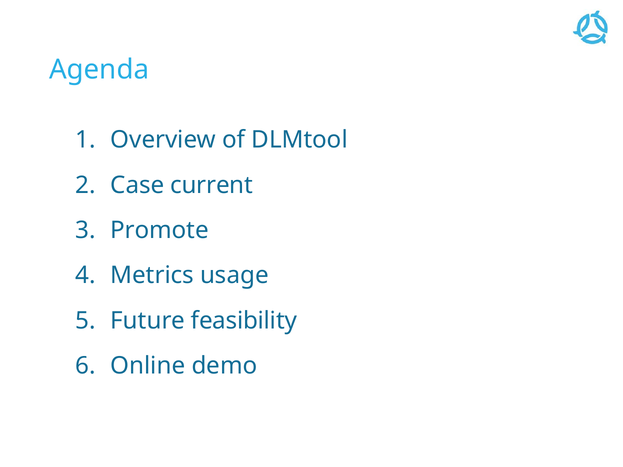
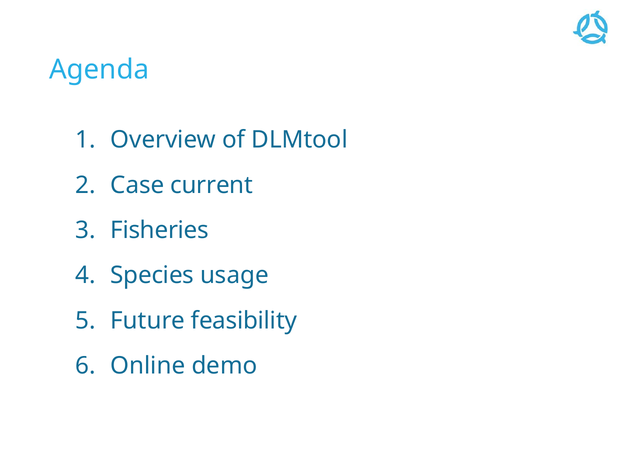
Promote: Promote -> Fisheries (160, 230)
Metrics: Metrics -> Species (152, 276)
